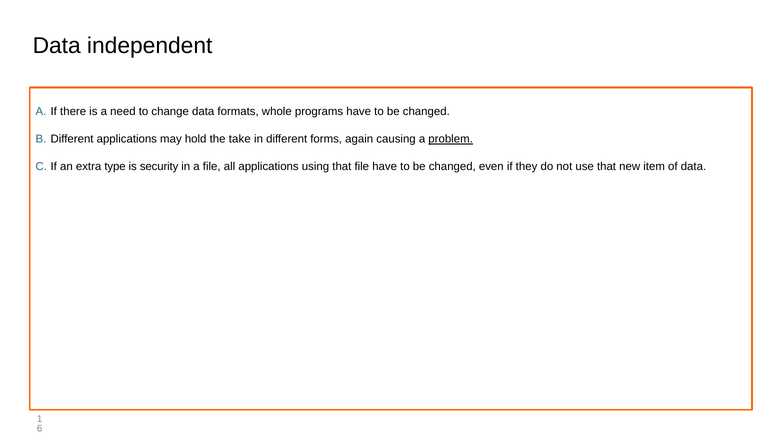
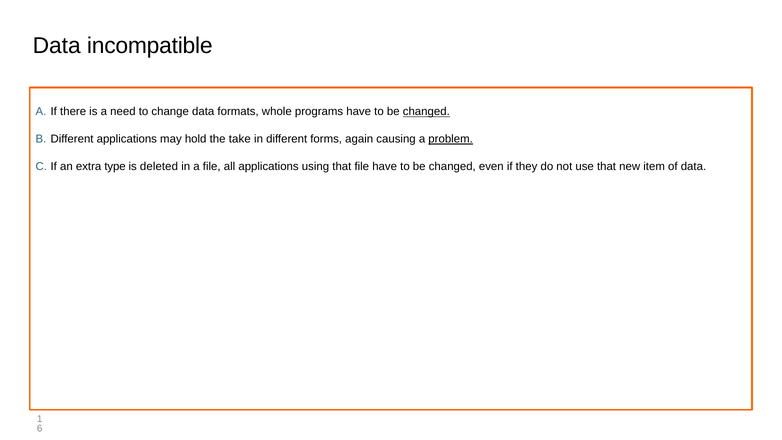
independent: independent -> incompatible (150, 46)
changed underline: none -> present (426, 112)
security: security -> deleted (159, 166)
